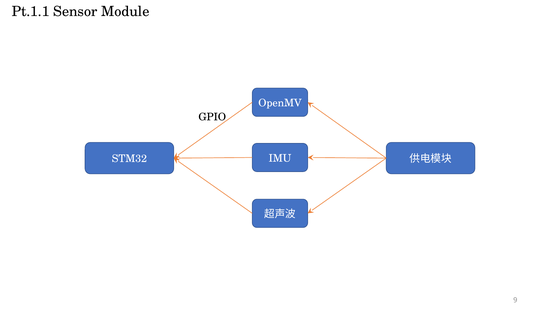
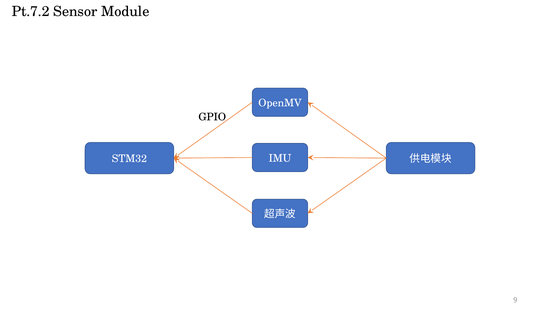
Pt.1.1: Pt.1.1 -> Pt.7.2 (31, 11)
